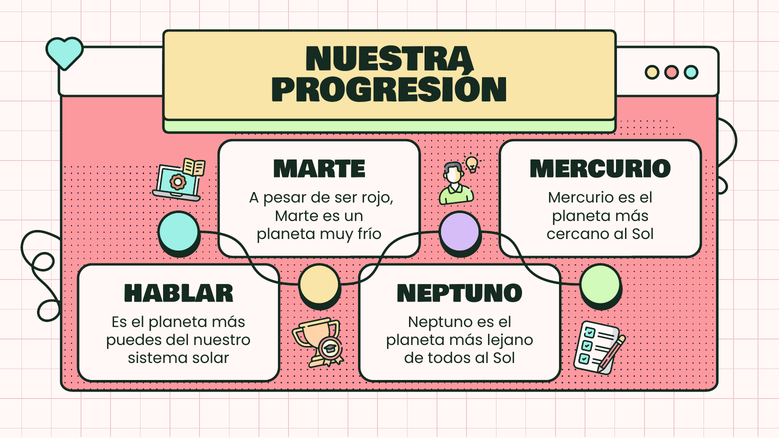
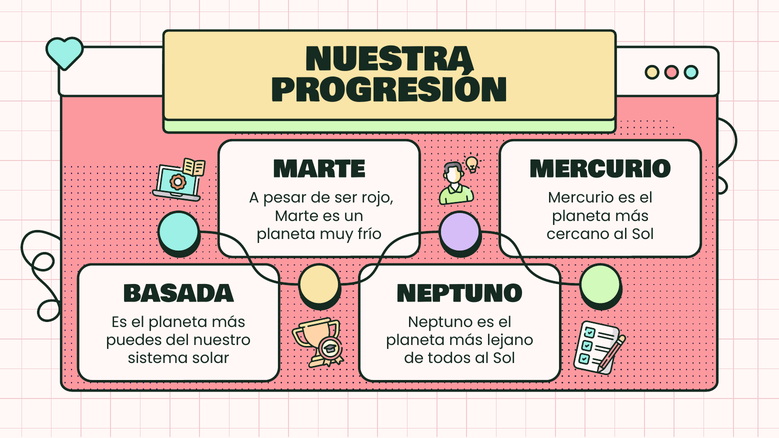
HABLAR: HABLAR -> BASADA (179, 294)
